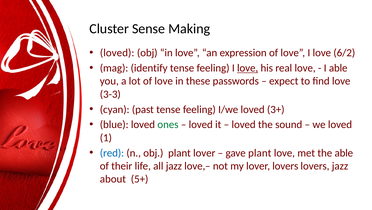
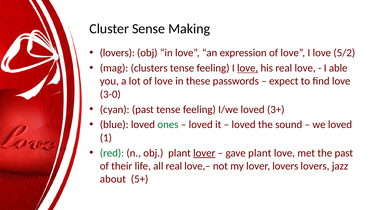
loved: loved -> lovers (117, 53)
6/2: 6/2 -> 5/2 (344, 53)
identify: identify -> clusters (149, 68)
3-3: 3-3 -> 3-0 (110, 94)
red colour: blue -> green (112, 152)
lover underline: none -> present (204, 152)
the able: able -> past (344, 152)
all jazz: jazz -> real (174, 165)
